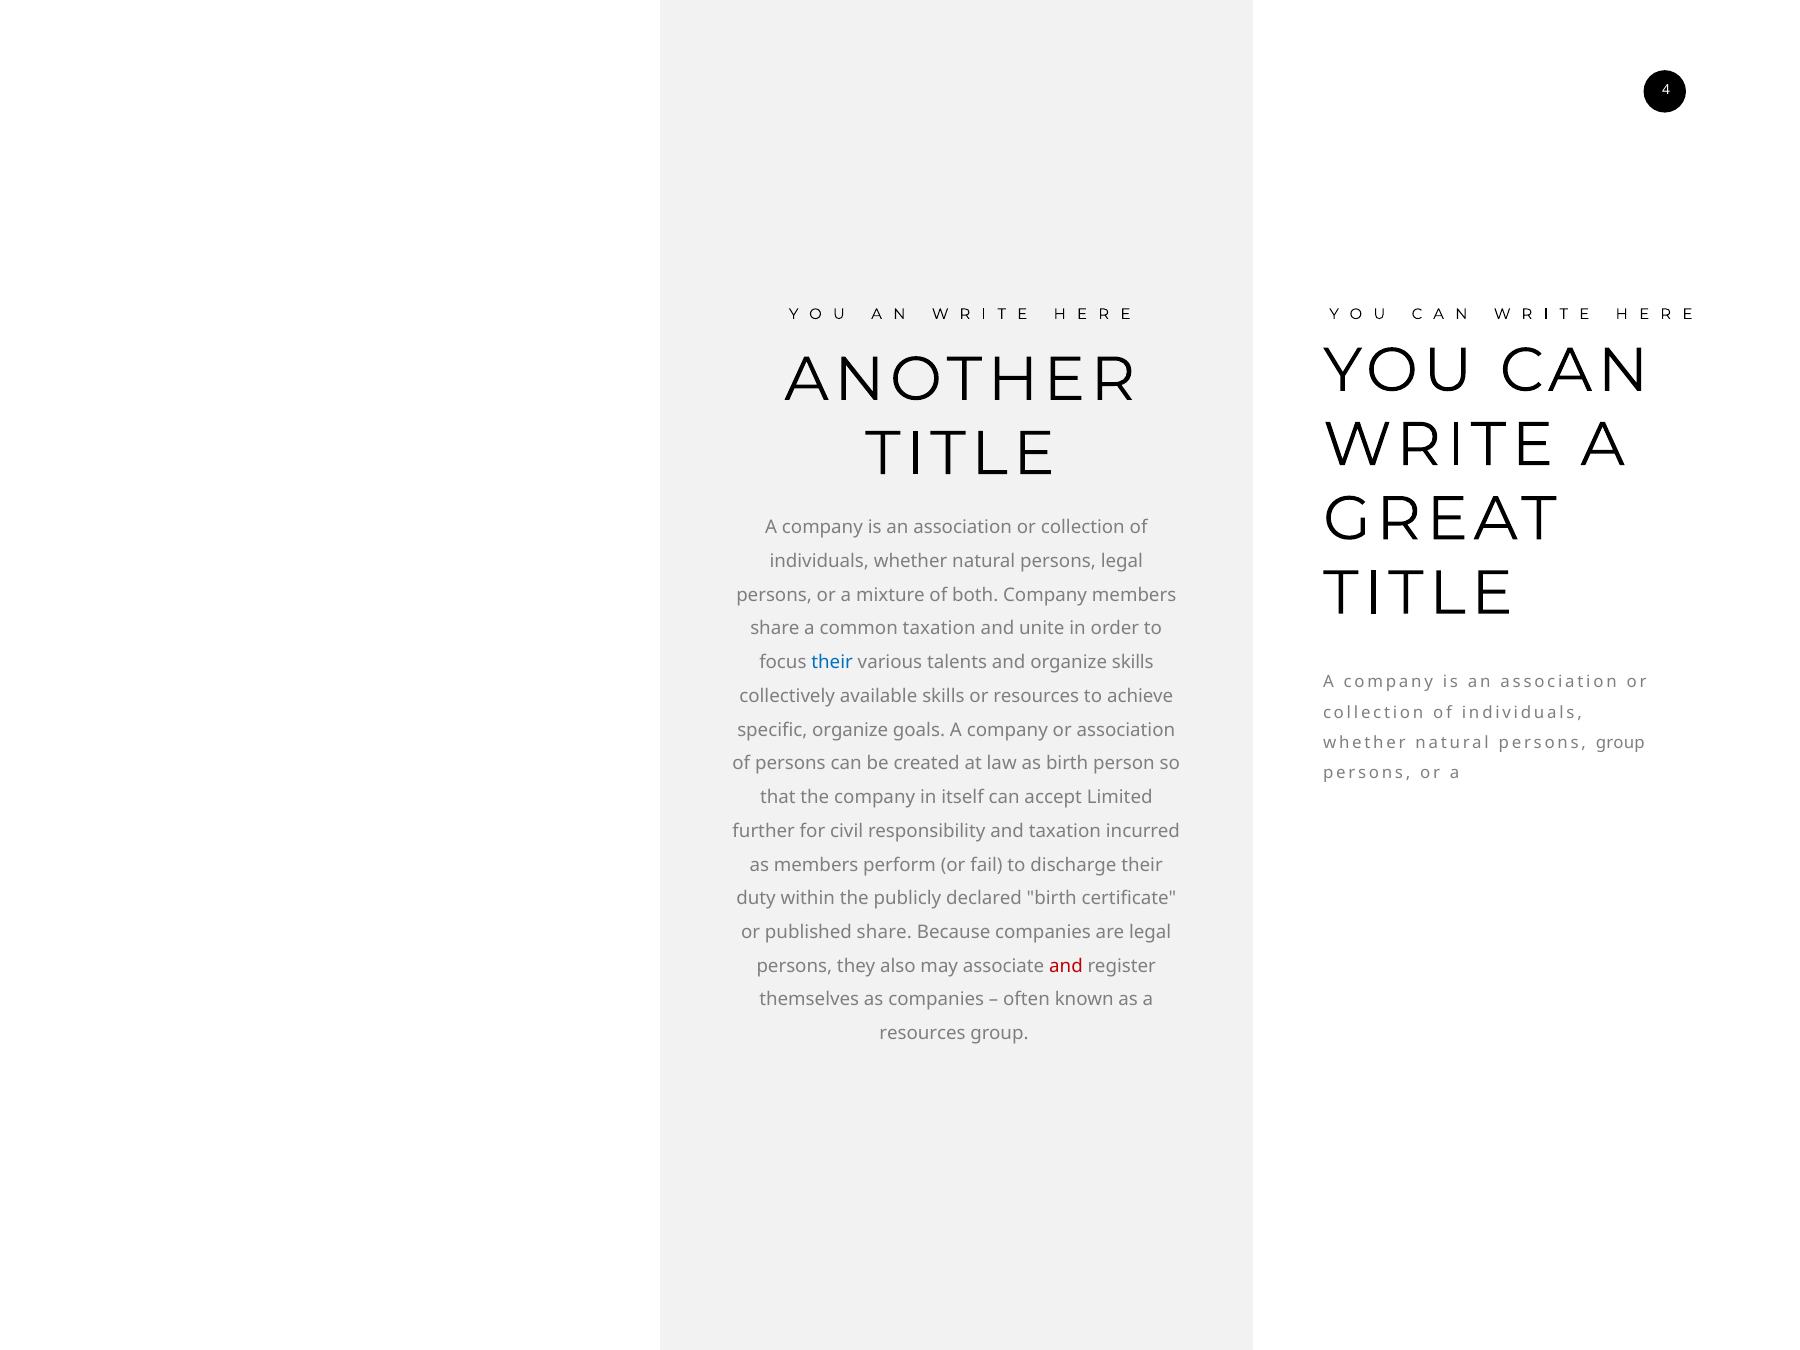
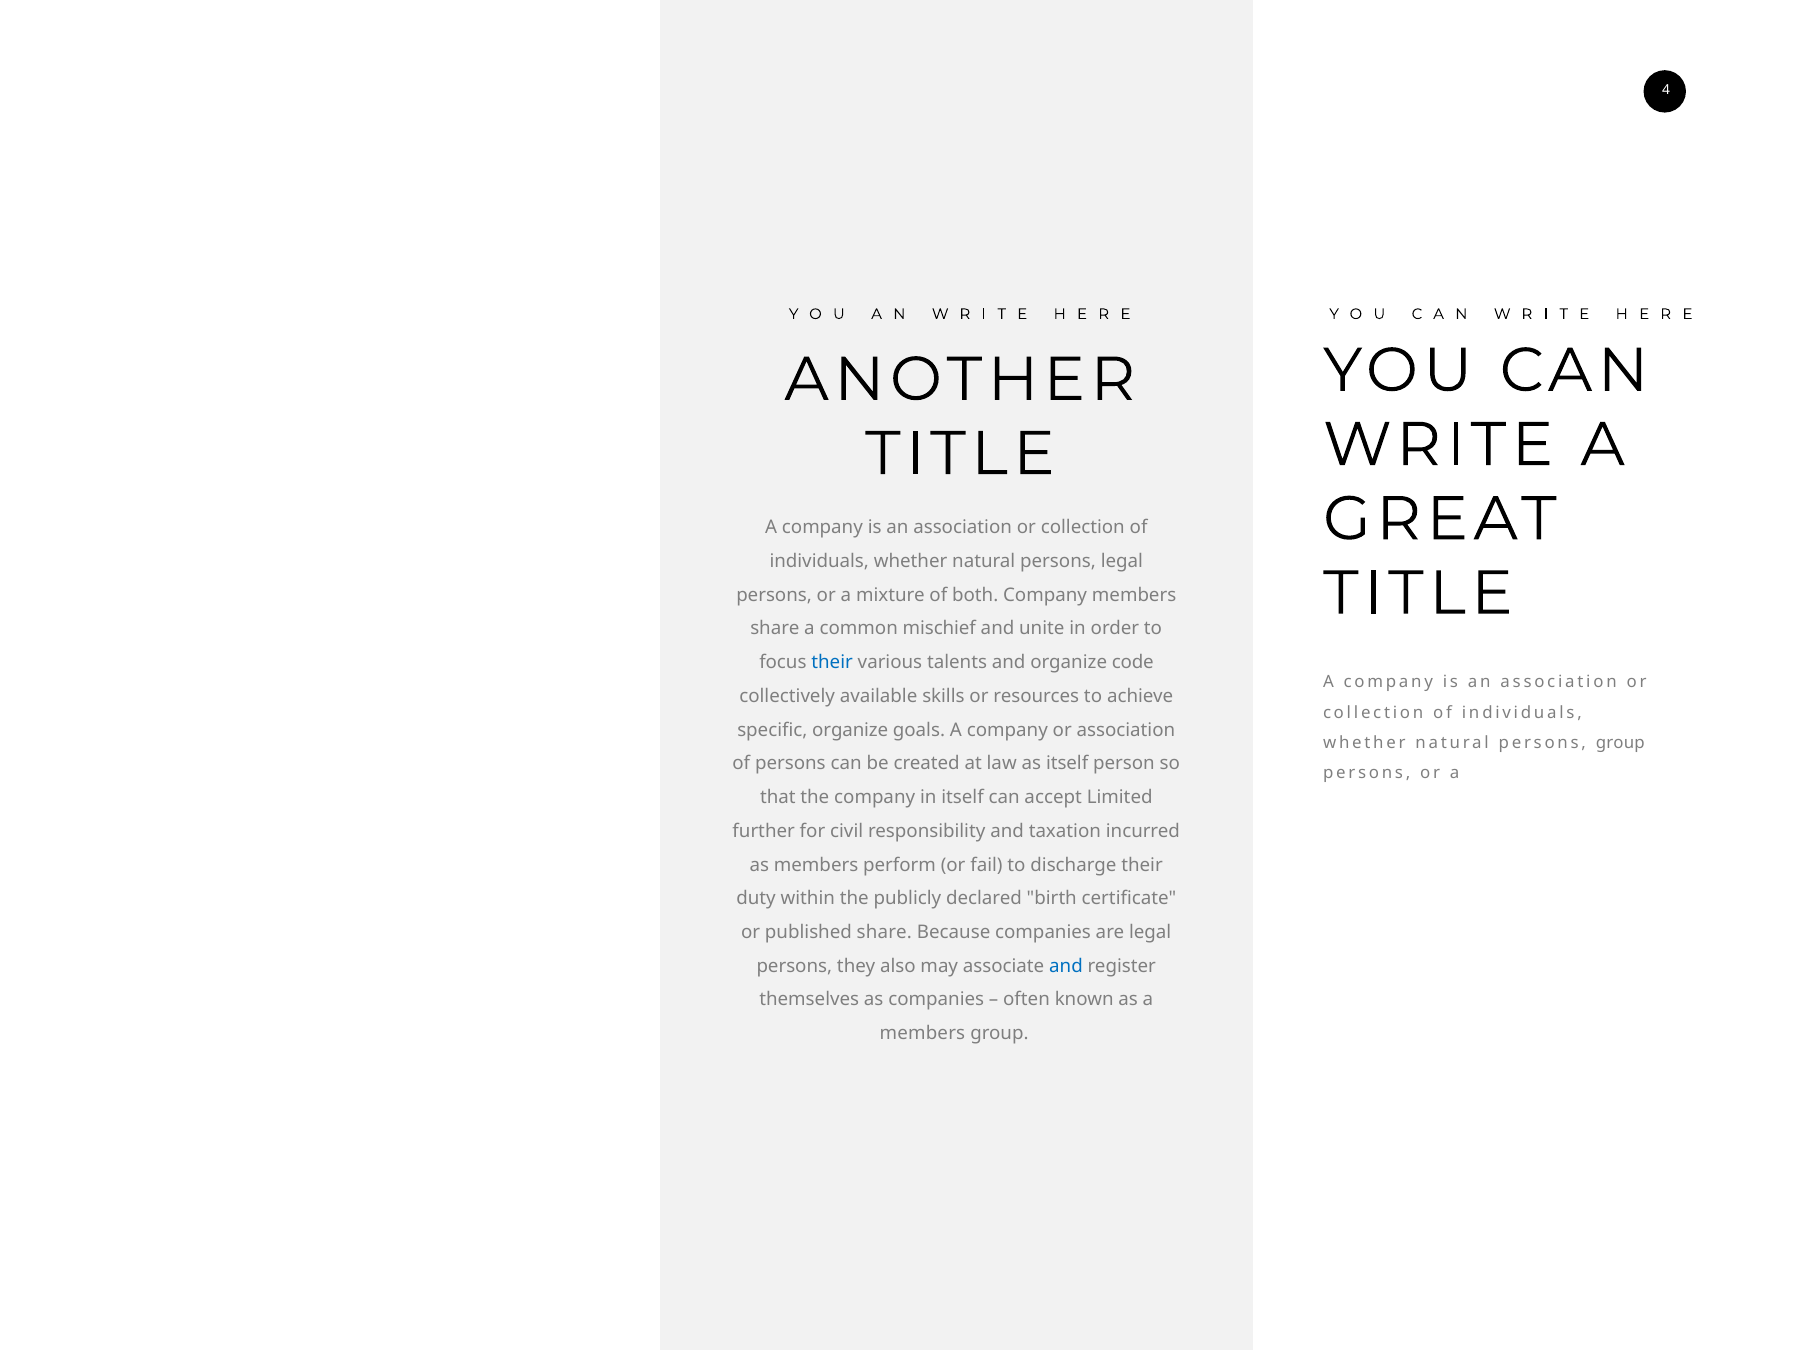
common taxation: taxation -> mischief (939, 629)
organize skills: skills -> code (1133, 662)
as birth: birth -> itself (1067, 764)
and colour: red -> blue (1066, 966)
resources: resources -> members (922, 1034)
